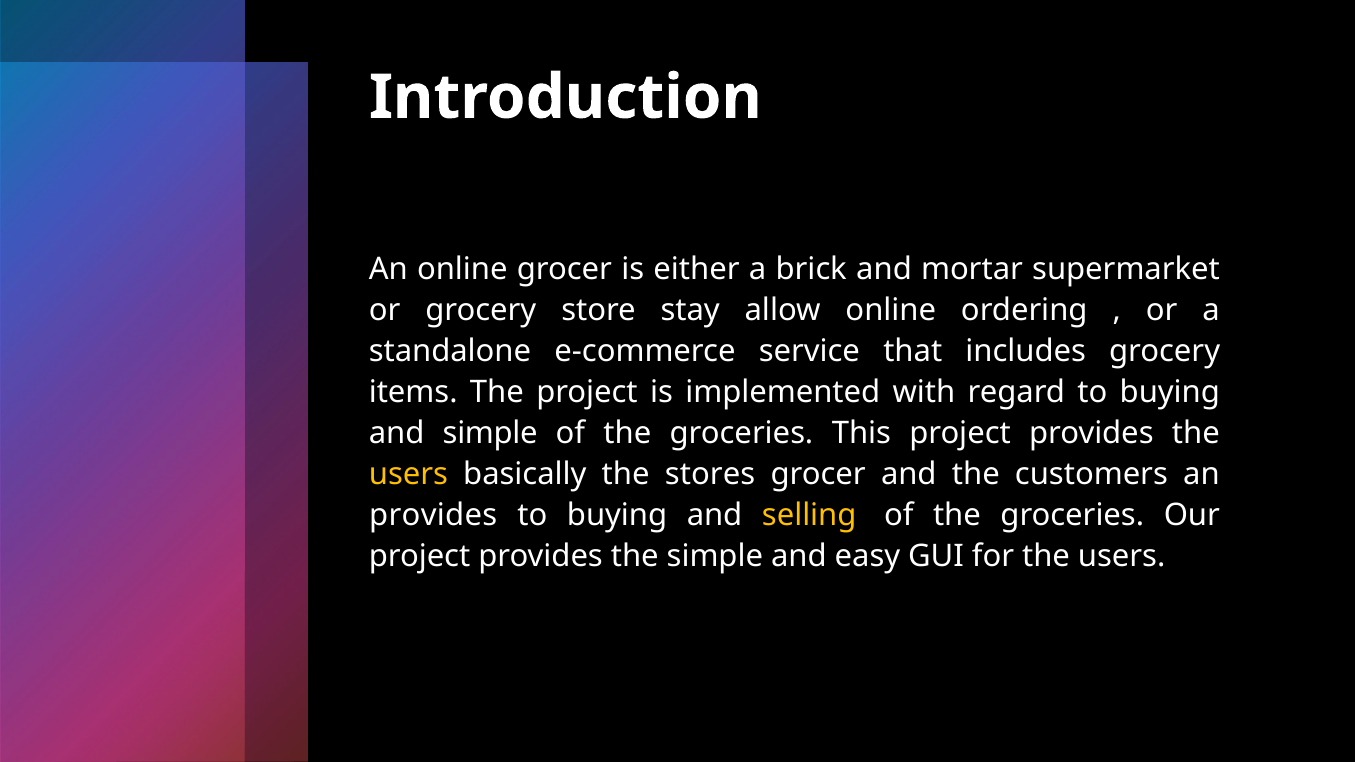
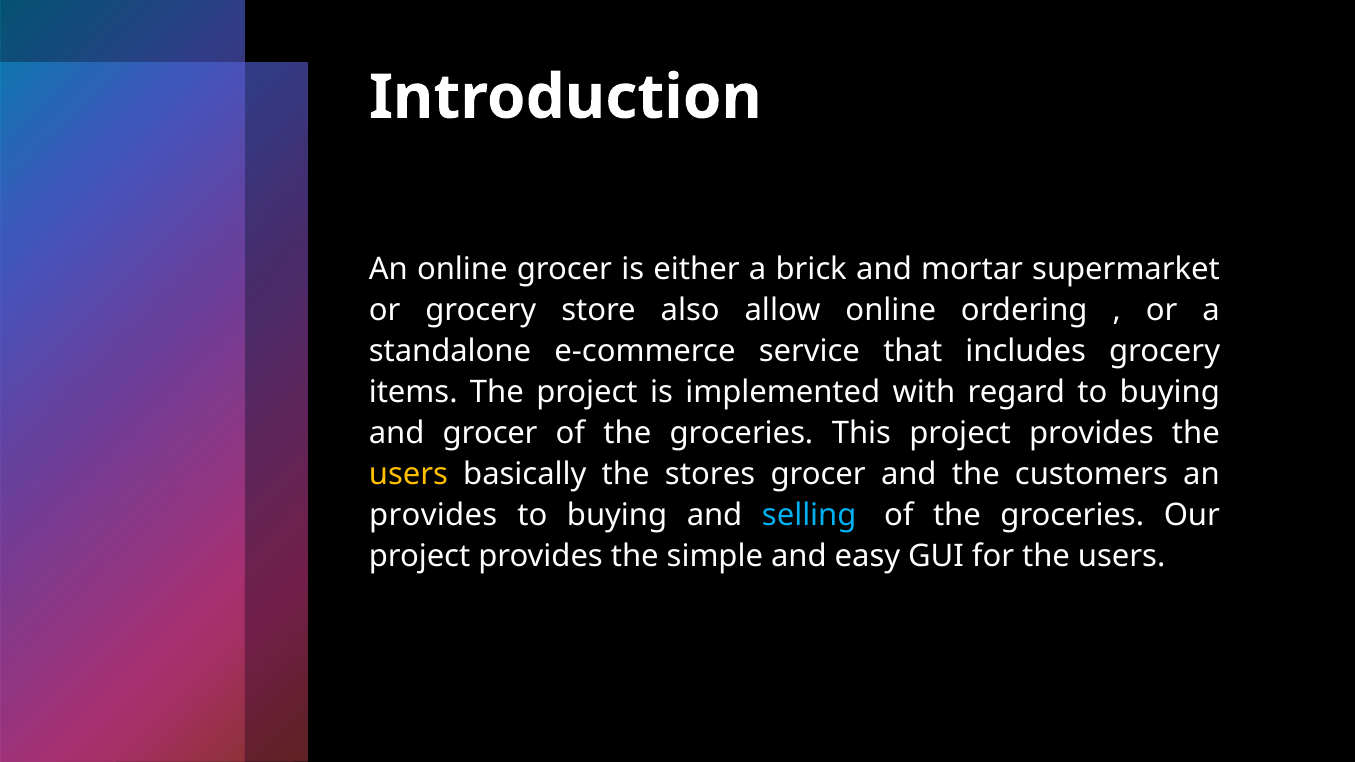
stay: stay -> also (690, 311)
and simple: simple -> grocer (490, 433)
selling colour: yellow -> light blue (809, 515)
